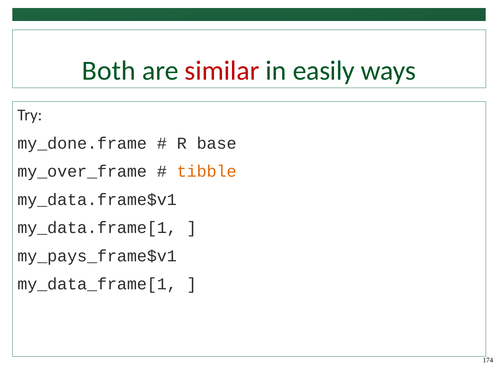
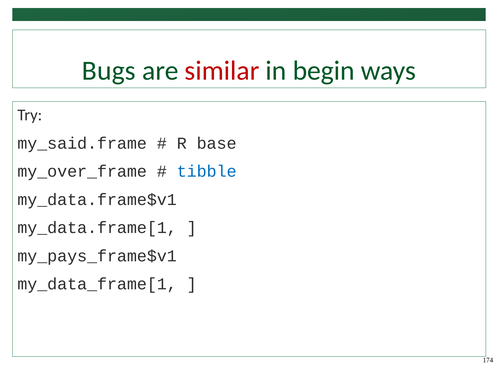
Both: Both -> Bugs (109, 71)
easily: easily -> begin (324, 71)
my_done.frame: my_done.frame -> my_said.frame (82, 143)
tibble colour: orange -> blue (207, 172)
